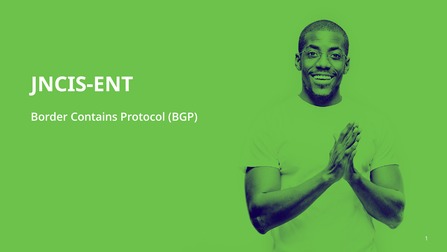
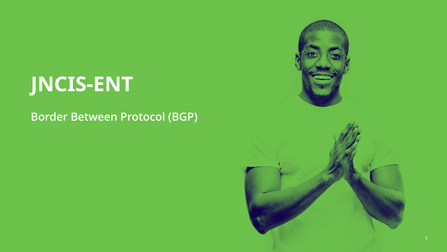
Contains: Contains -> Between (94, 117)
